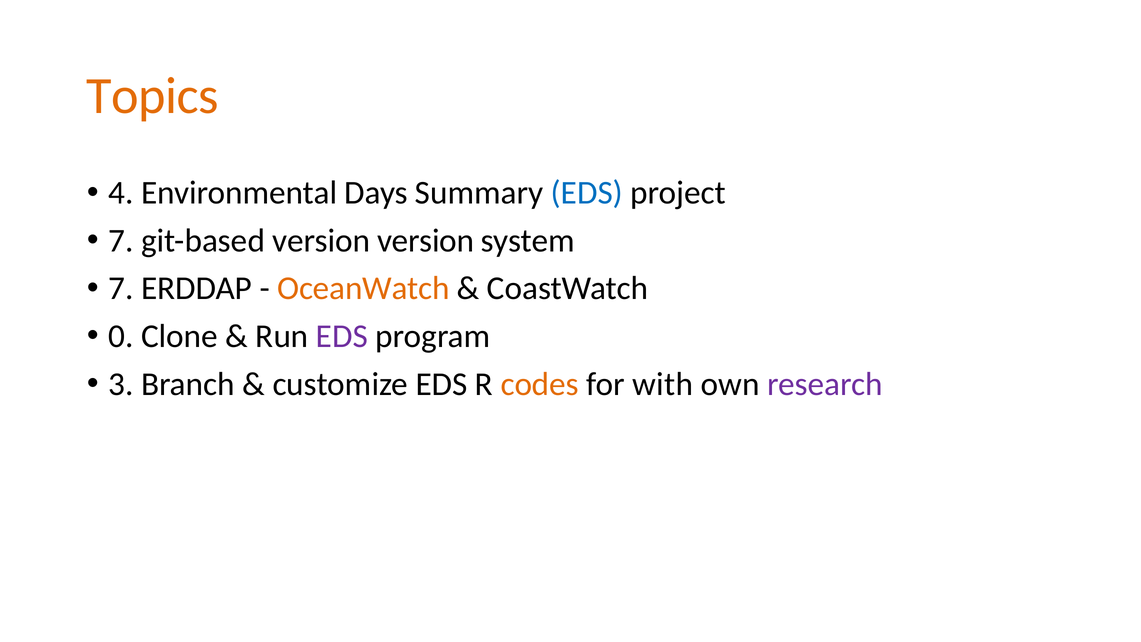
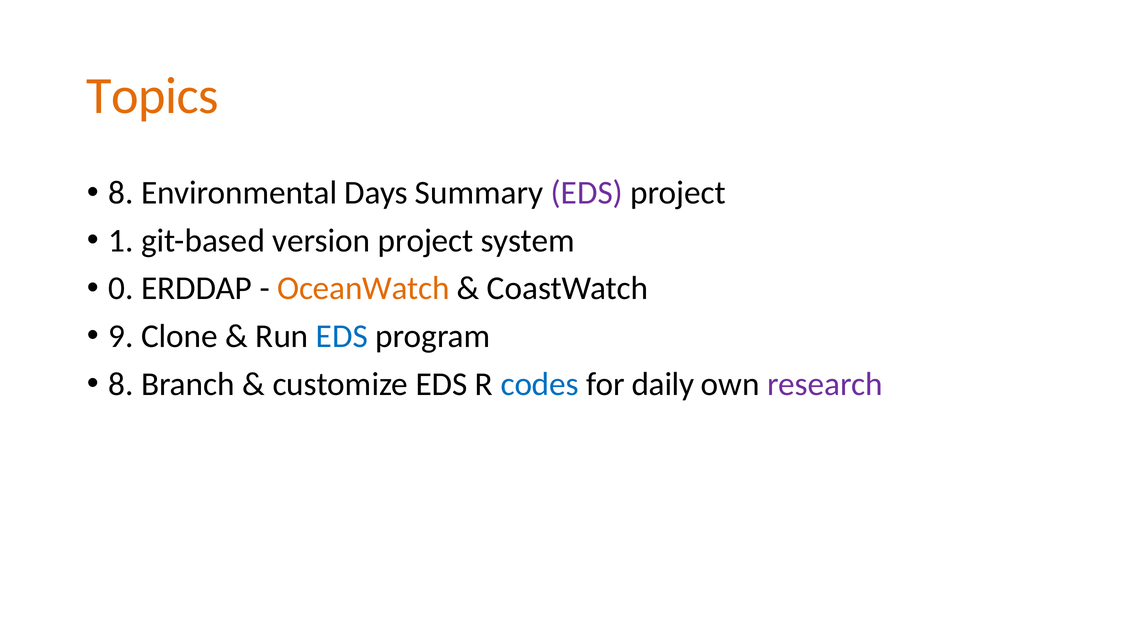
4: 4 -> 8 (121, 193)
EDS colour: blue -> purple (587, 193)
7: 7 -> 1 (121, 241)
version version: version -> project (426, 241)
7: 7 -> 0 (121, 288)
0: 0 -> 9 (121, 336)
EDS colour: purple -> blue (342, 336)
3: 3 -> 8 (121, 384)
codes colour: orange -> blue (540, 384)
with: with -> daily (663, 384)
